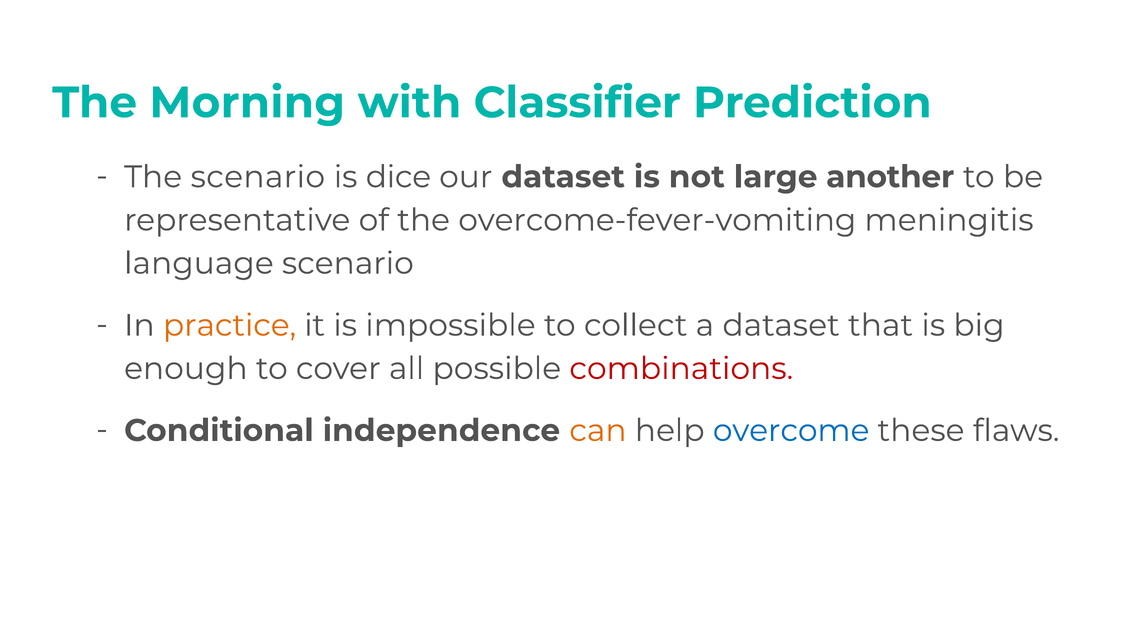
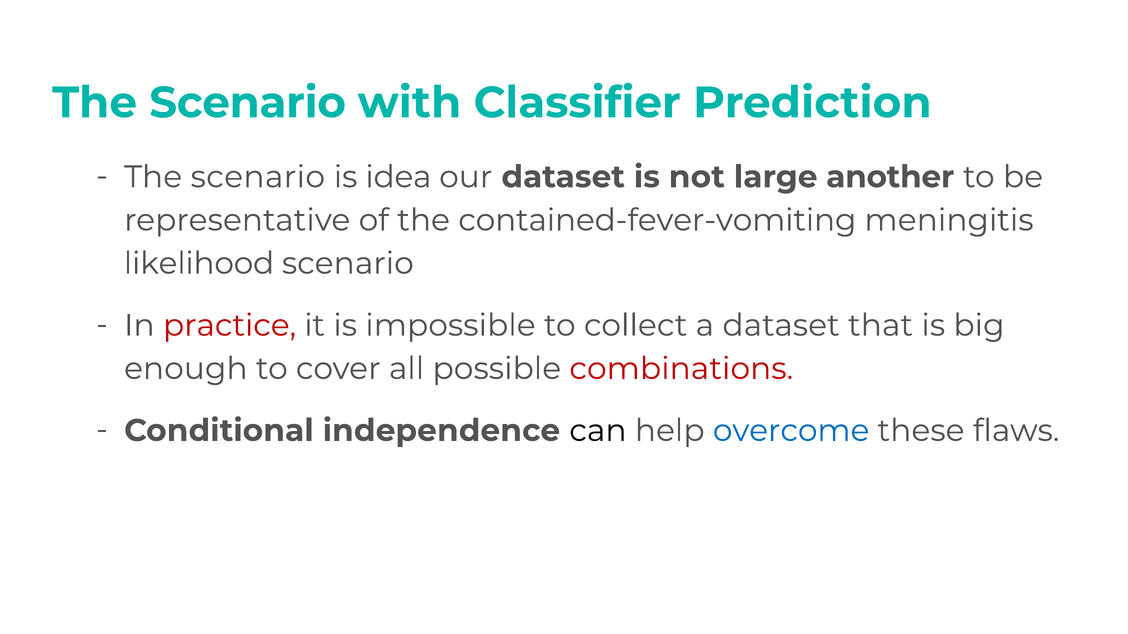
Morning: Morning -> Scenario (248, 103)
dice: dice -> idea (398, 177)
overcome-fever-vomiting: overcome-fever-vomiting -> contained-fever-vomiting (657, 220)
language: language -> likelihood (199, 264)
practice colour: orange -> red (230, 326)
can colour: orange -> black (598, 431)
